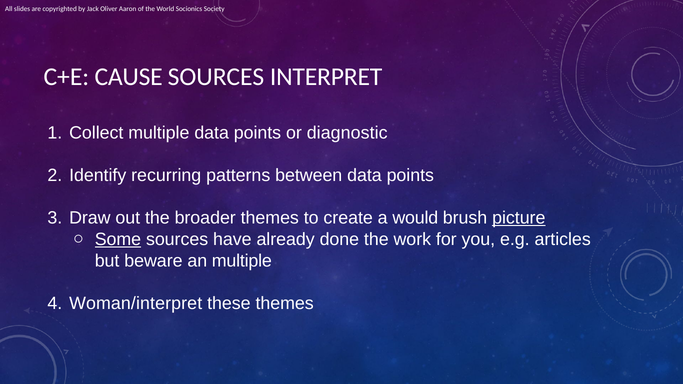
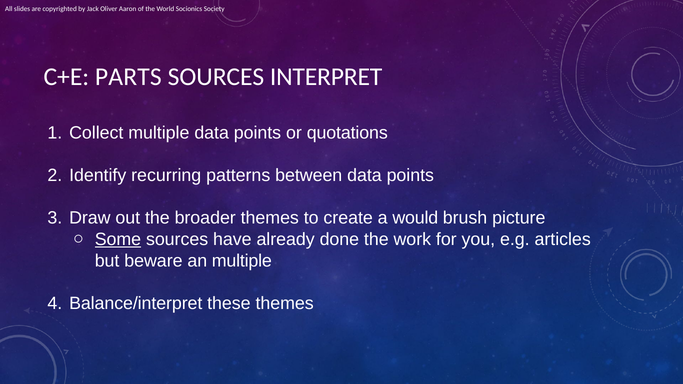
CAUSE: CAUSE -> PARTS (128, 77)
diagnostic: diagnostic -> quotations (347, 133)
picture underline: present -> none (519, 218)
Woman/interpret: Woman/interpret -> Balance/interpret (136, 303)
